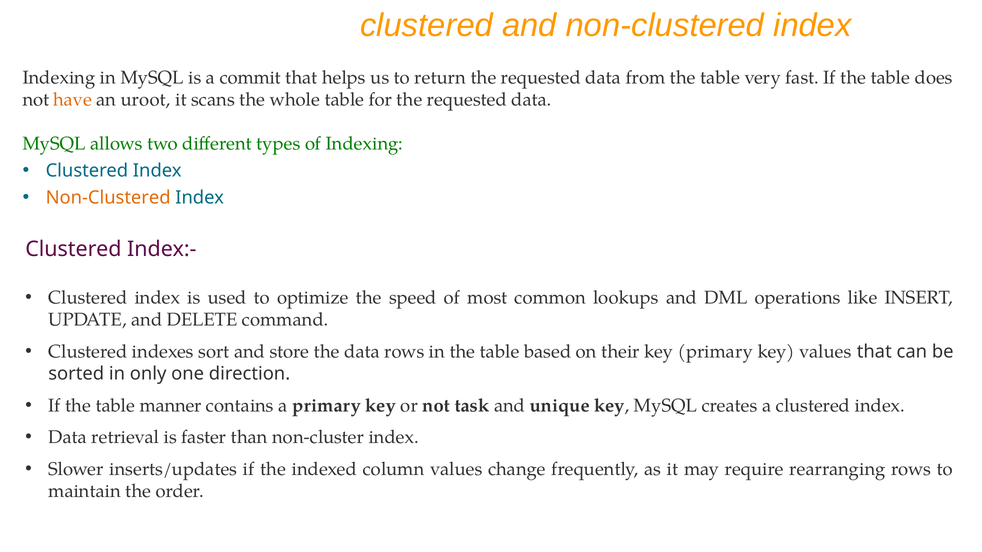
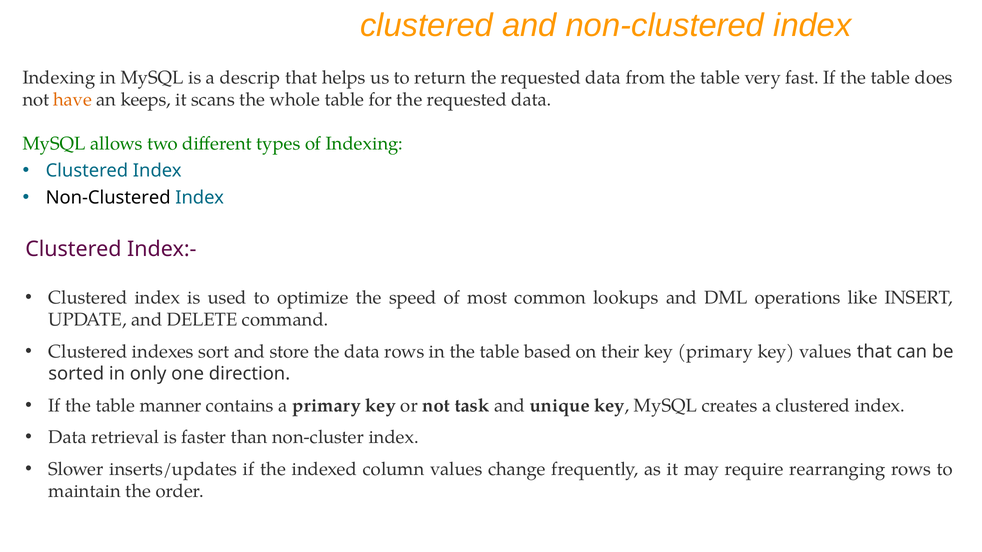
commit: commit -> descrip (250, 78)
uroot: uroot -> keeps (146, 100)
Non-Clustered colour: orange -> black (108, 198)
